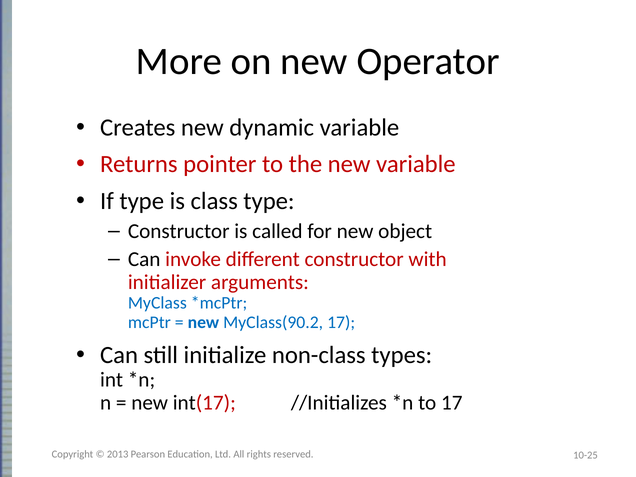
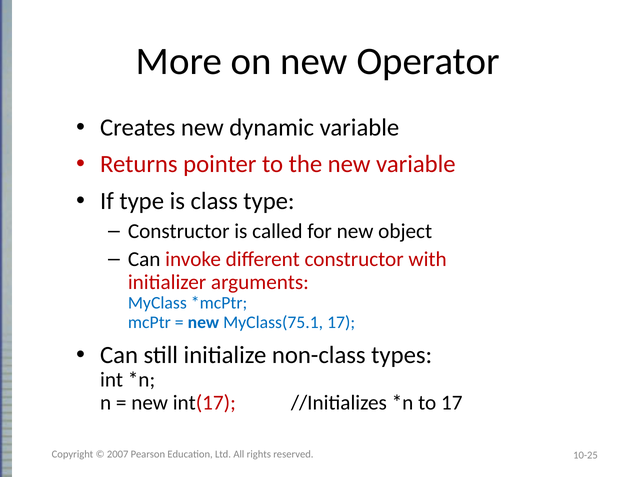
MyClass(90.2: MyClass(90.2 -> MyClass(75.1 (273, 322)
2013: 2013 -> 2007 (118, 454)
